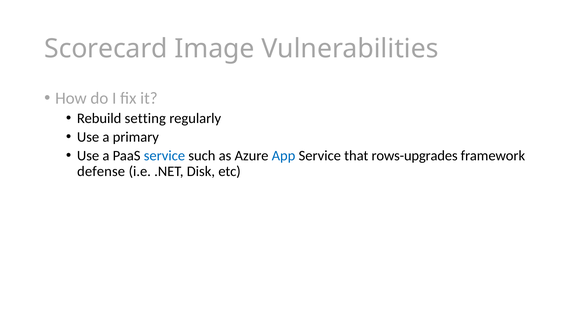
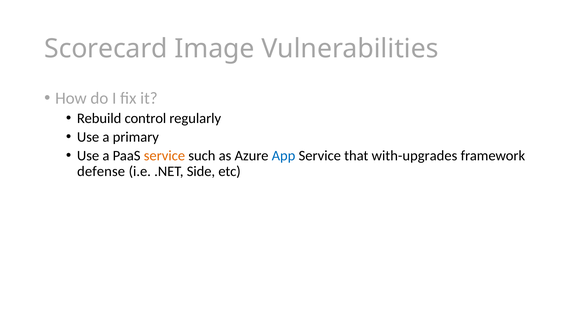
setting: setting -> control (145, 118)
service colour: blue -> orange (164, 156)
rows-upgrades: rows-upgrades -> with-upgrades (414, 156)
Disk: Disk -> Side (201, 171)
